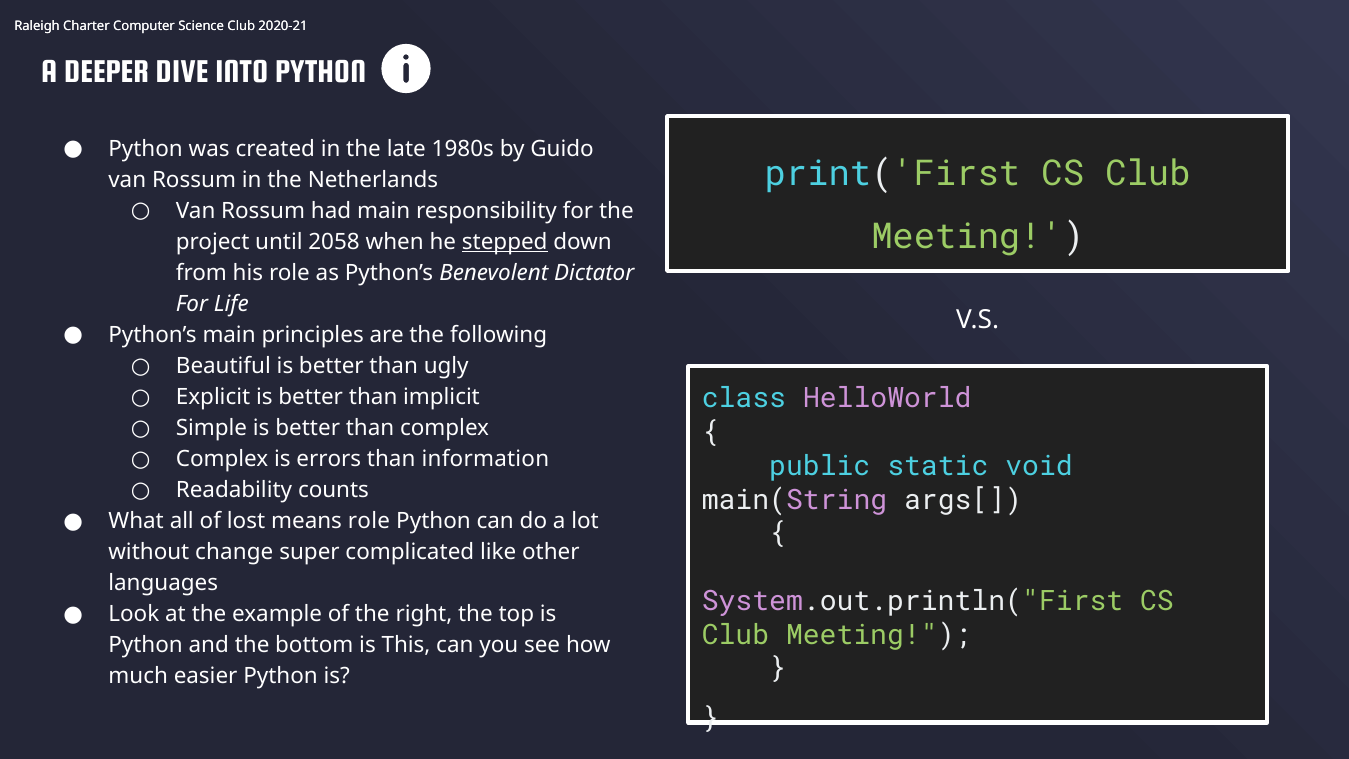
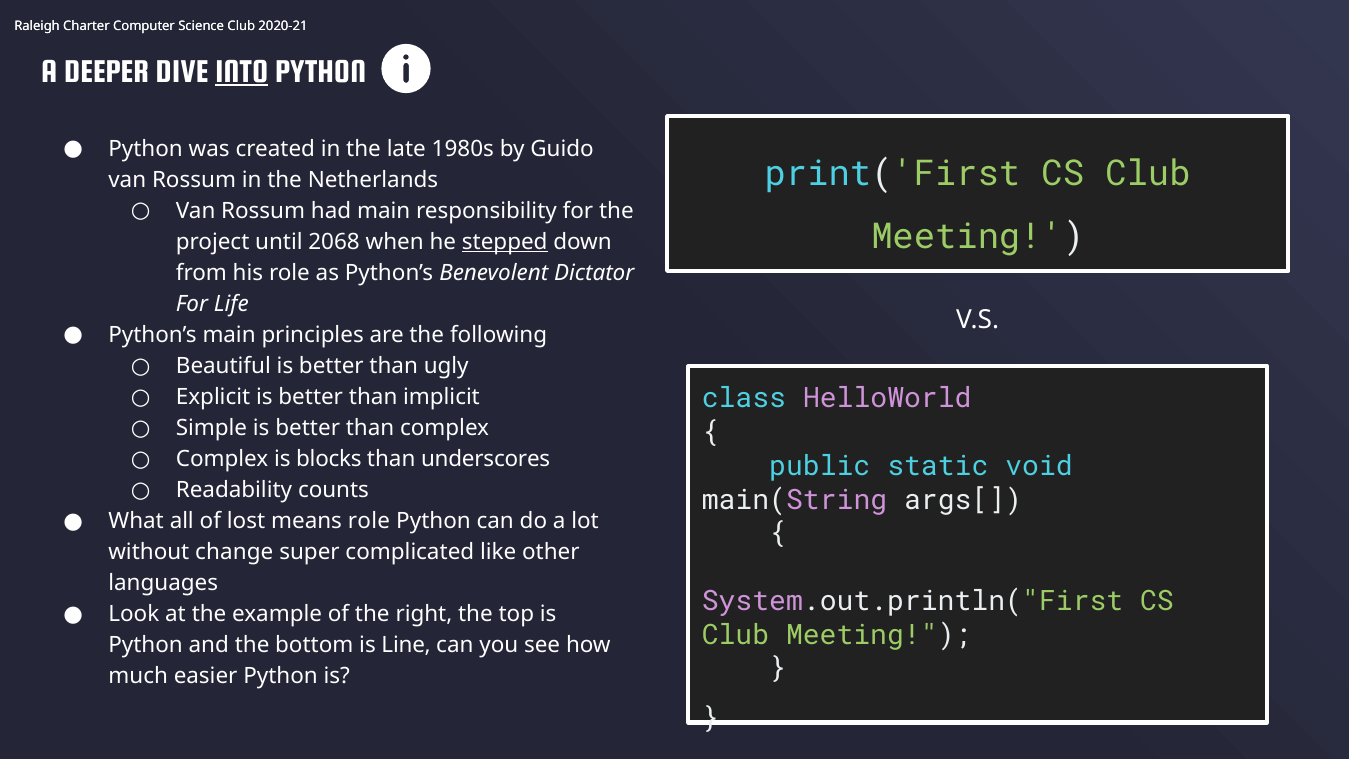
INTO underline: none -> present (242, 71)
2058: 2058 -> 2068 (334, 242)
errors: errors -> blocks (329, 459)
information: information -> underscores (486, 459)
This: This -> Line (406, 645)
